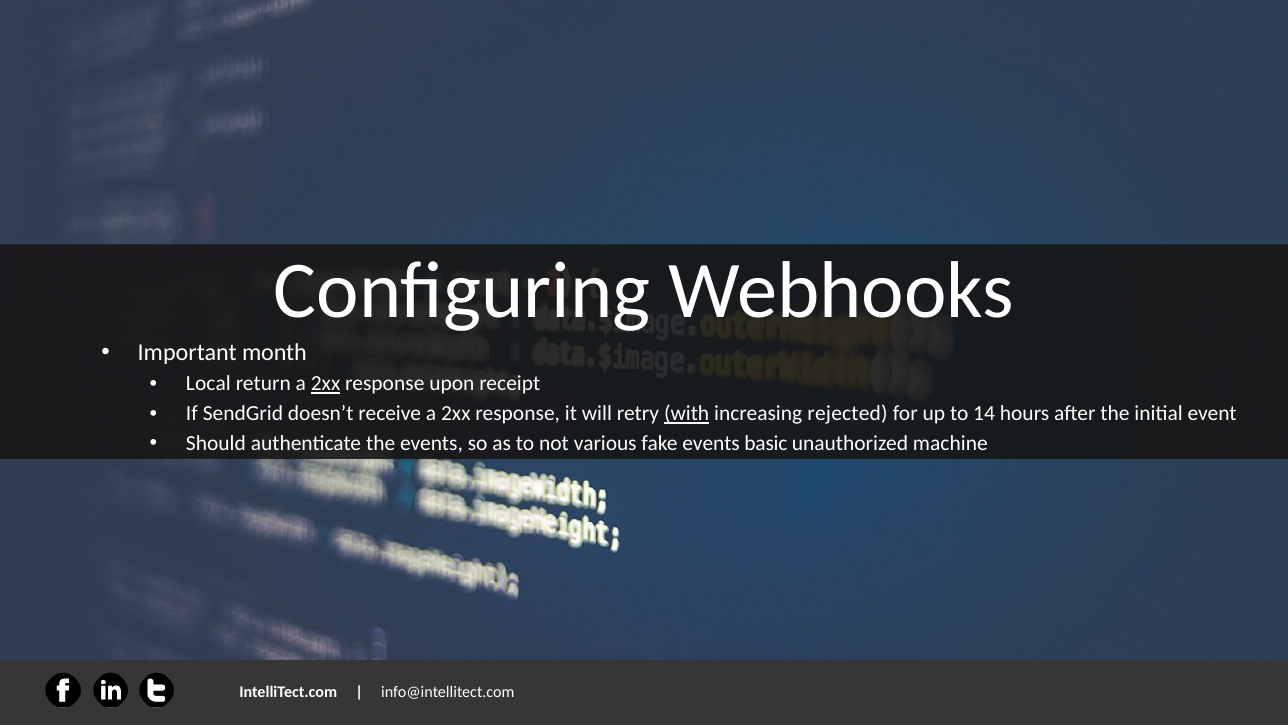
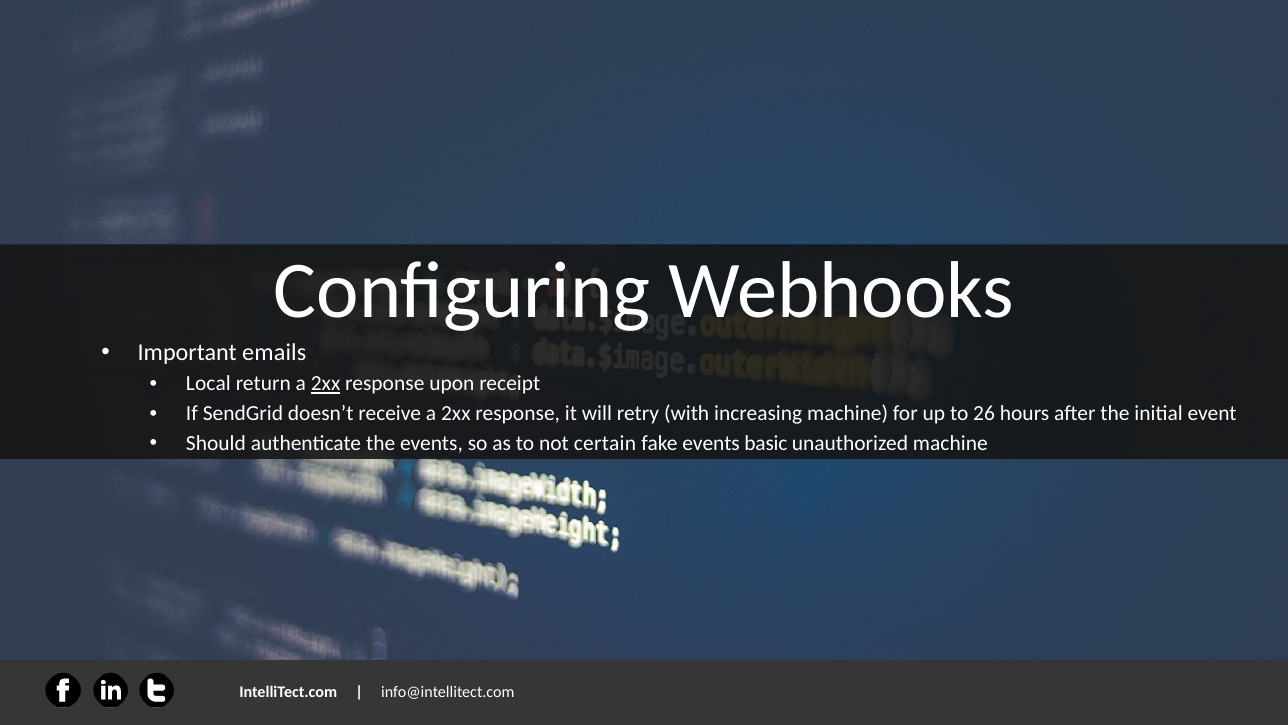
month: month -> emails (274, 352)
with underline: present -> none (687, 414)
increasing rejected: rejected -> machine (848, 414)
14: 14 -> 26 (984, 414)
various: various -> certain (605, 443)
